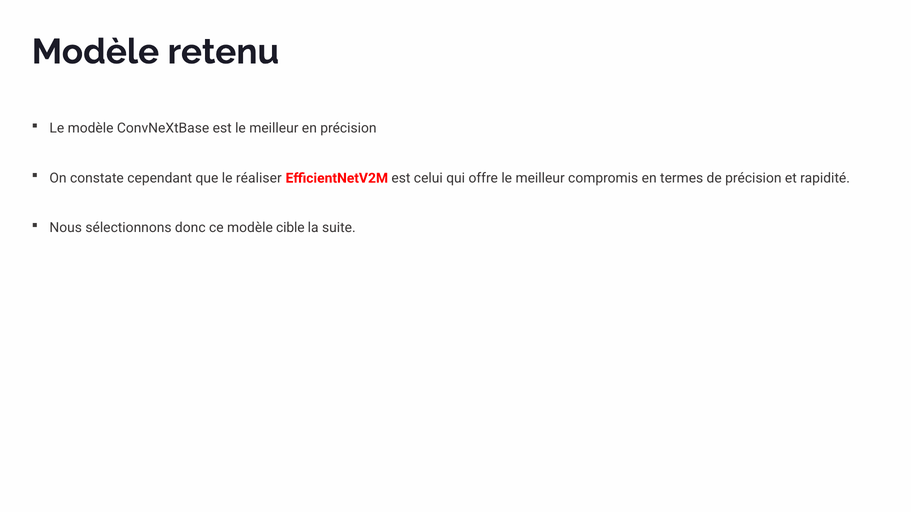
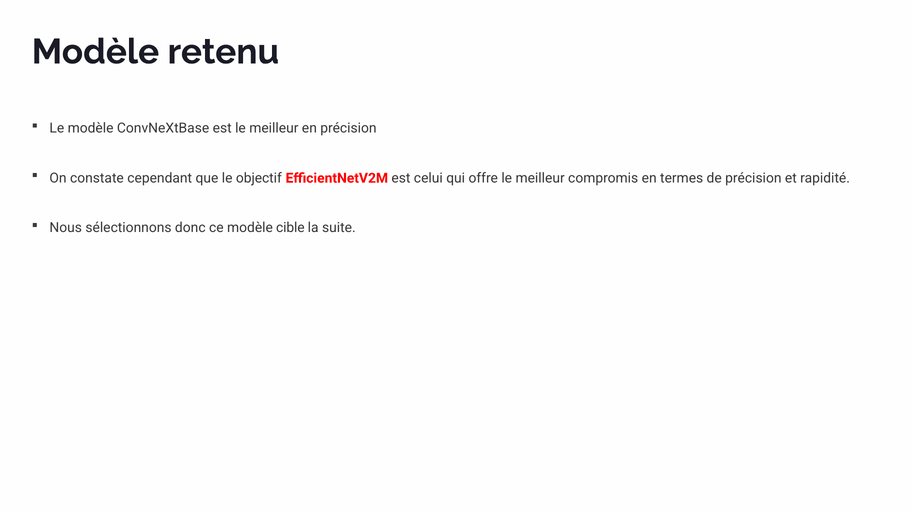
réaliser: réaliser -> objectif (259, 178)
